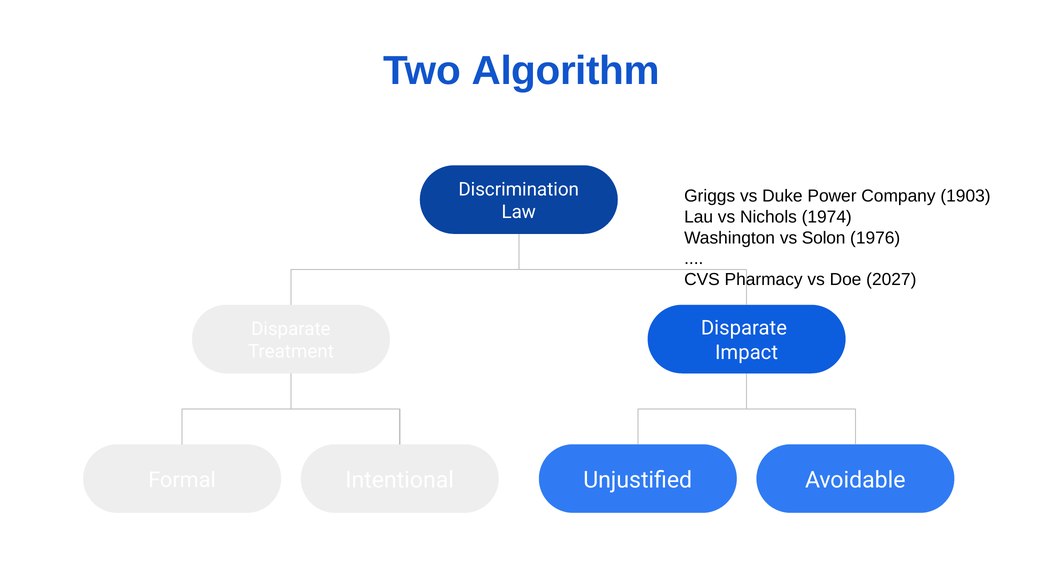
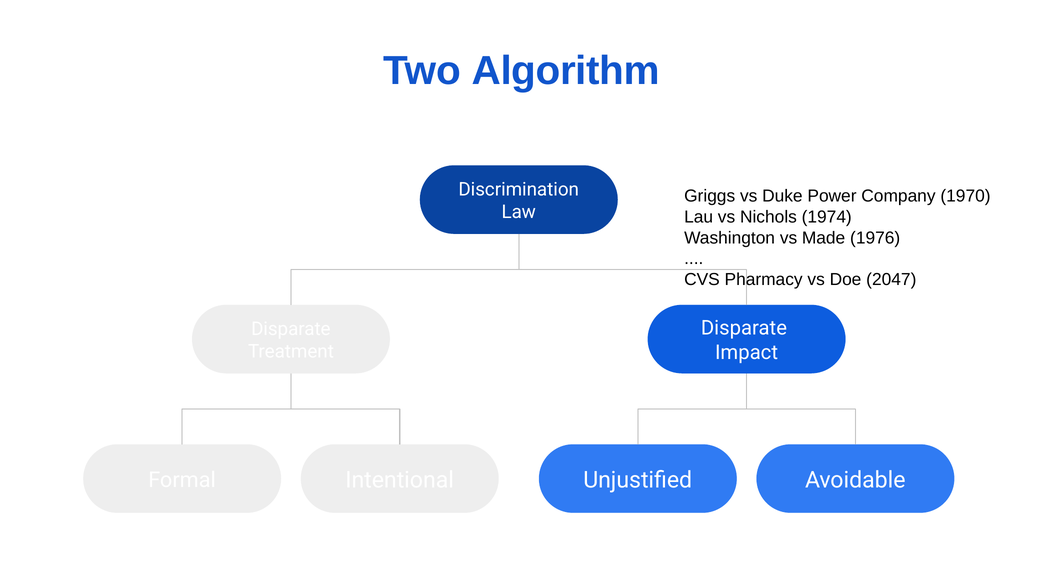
1903: 1903 -> 1970 (966, 196)
Solon: Solon -> Made (824, 238)
2027: 2027 -> 2047 (891, 280)
